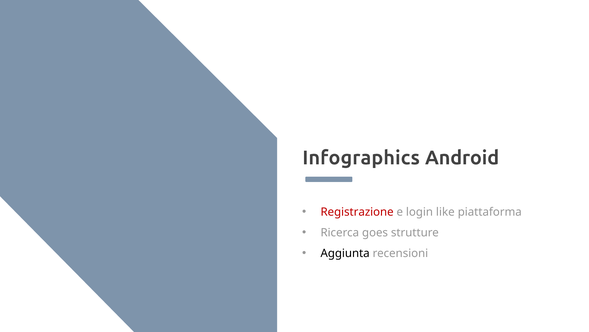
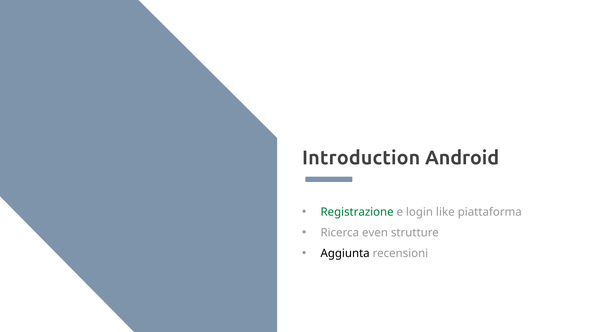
Infographics: Infographics -> Introduction (361, 158)
Registrazione colour: red -> green (357, 212)
goes: goes -> even (375, 232)
